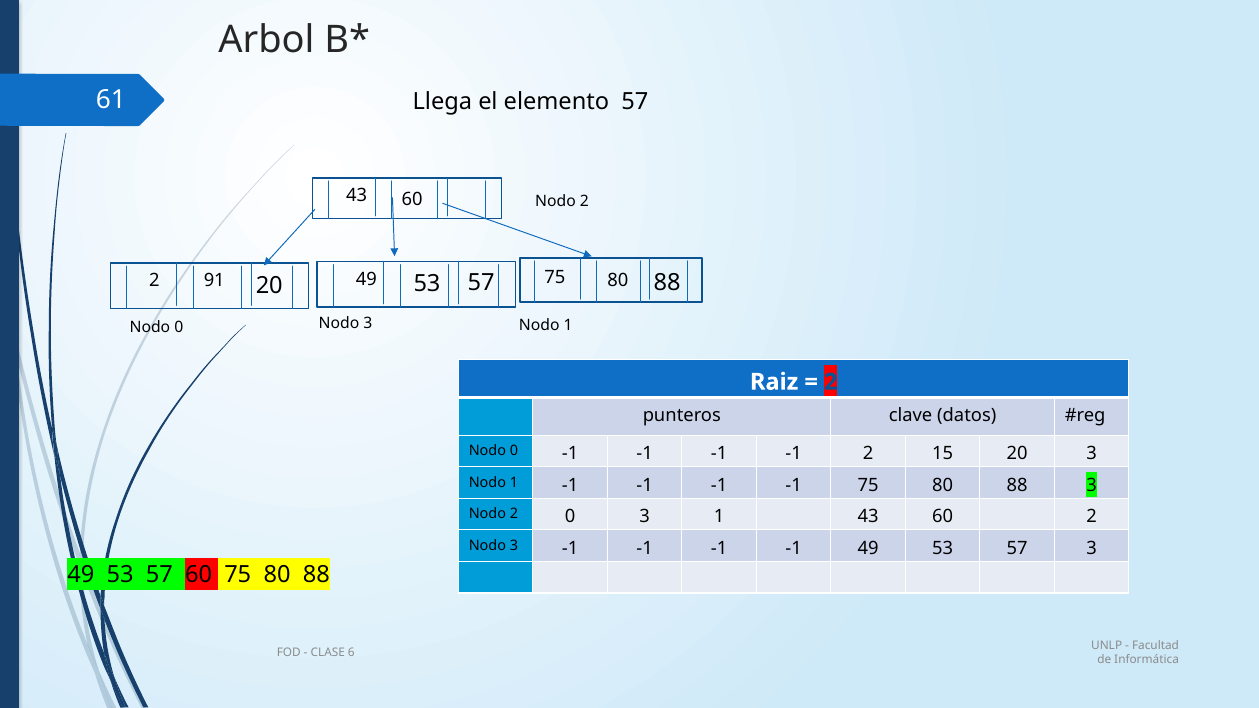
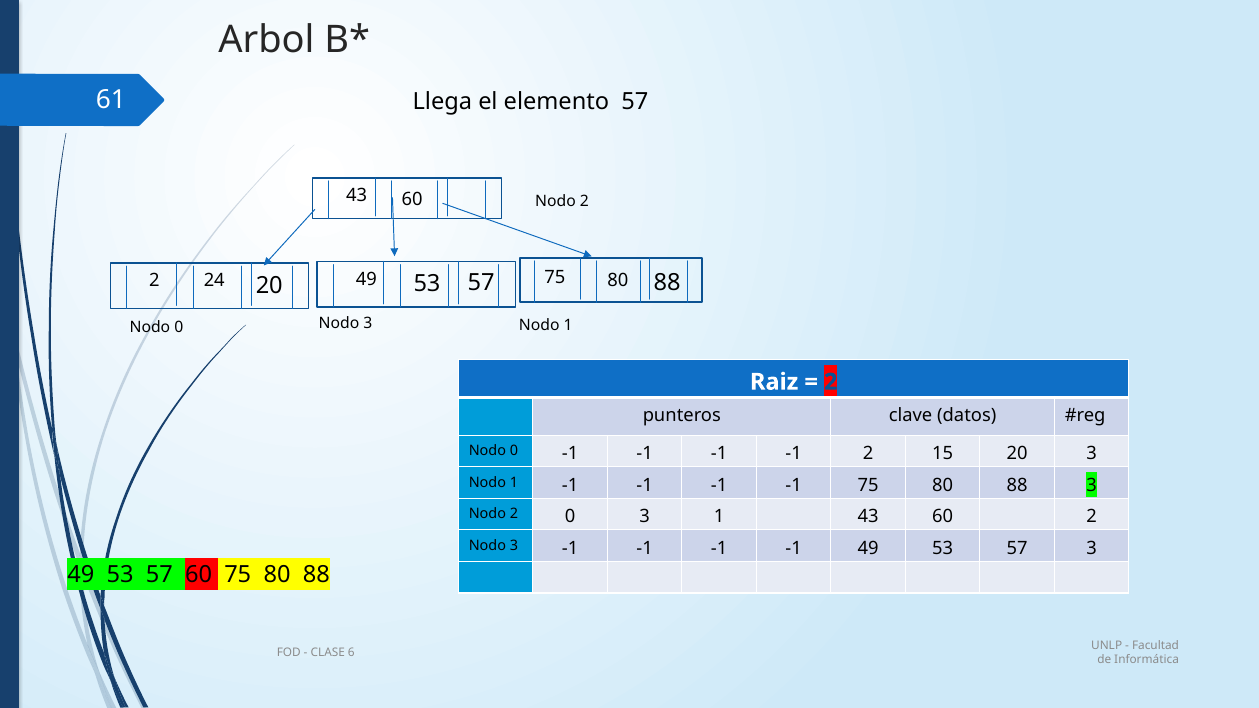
91: 91 -> 24 (214, 281)
